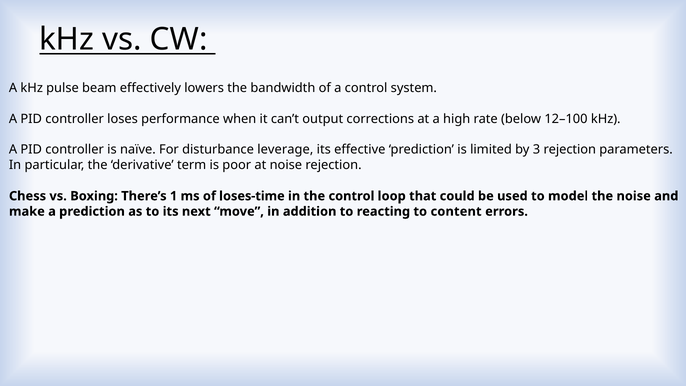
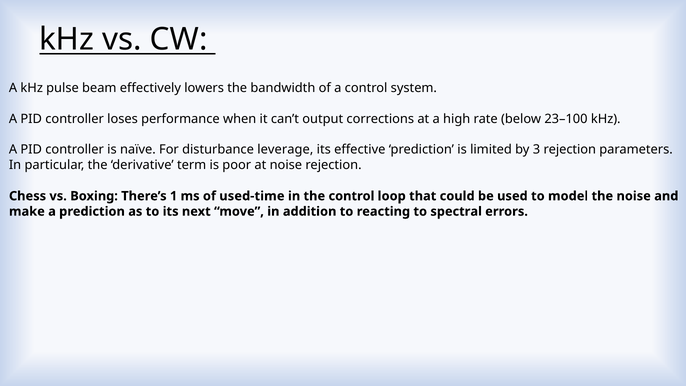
12–100: 12–100 -> 23–100 (566, 119)
loses-time: loses-time -> used-time (252, 196)
content: content -> spectral (456, 211)
